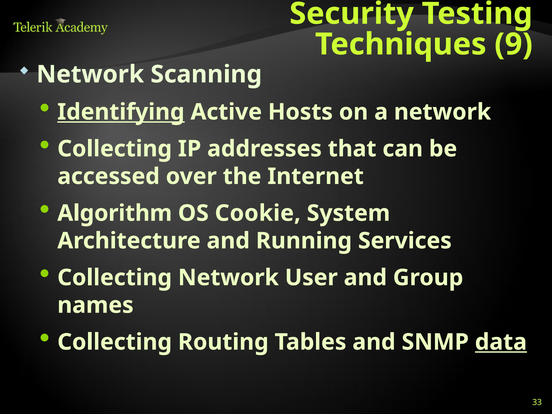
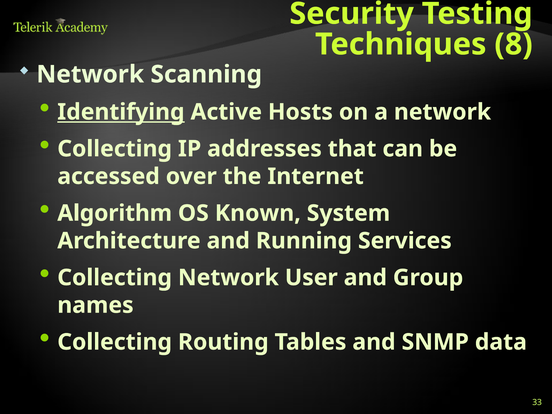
9: 9 -> 8 (514, 44)
Cookie: Cookie -> Known (258, 213)
data underline: present -> none (501, 342)
